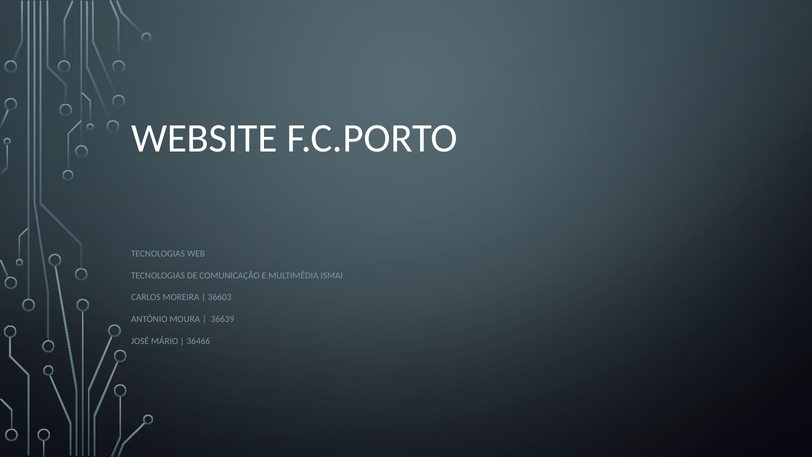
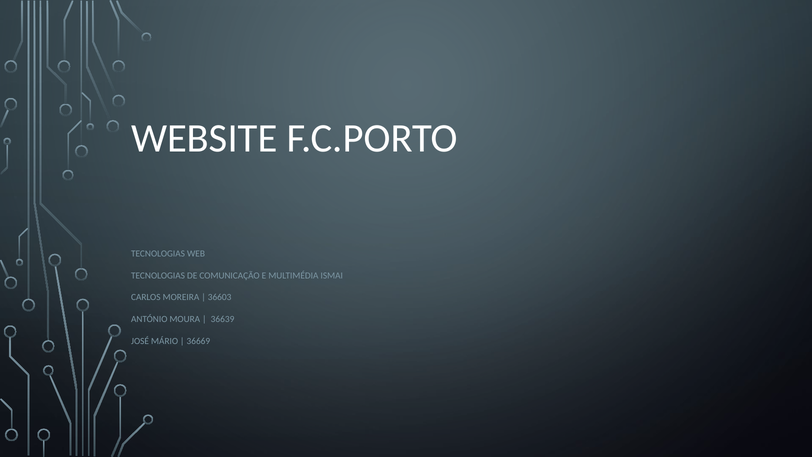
36466: 36466 -> 36669 (198, 341)
